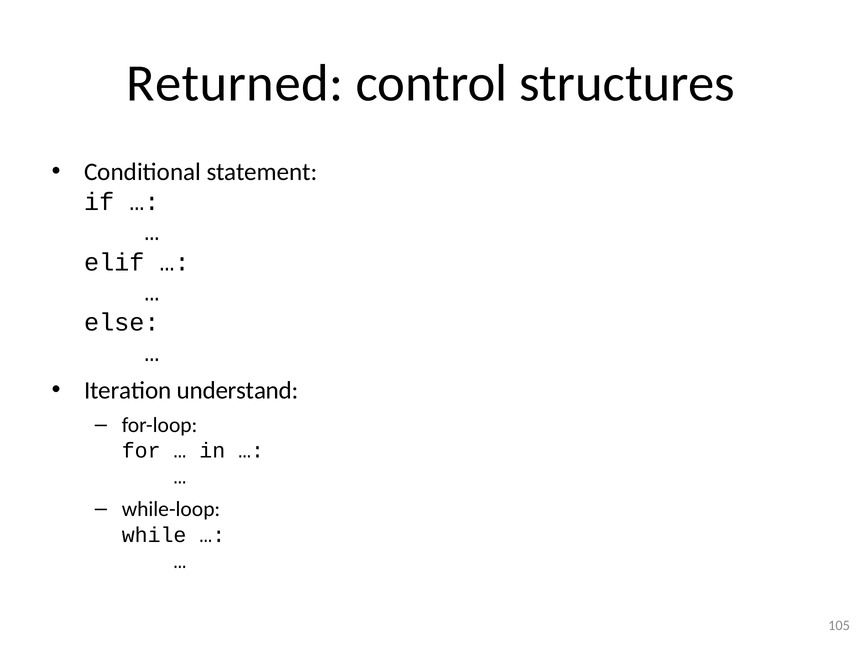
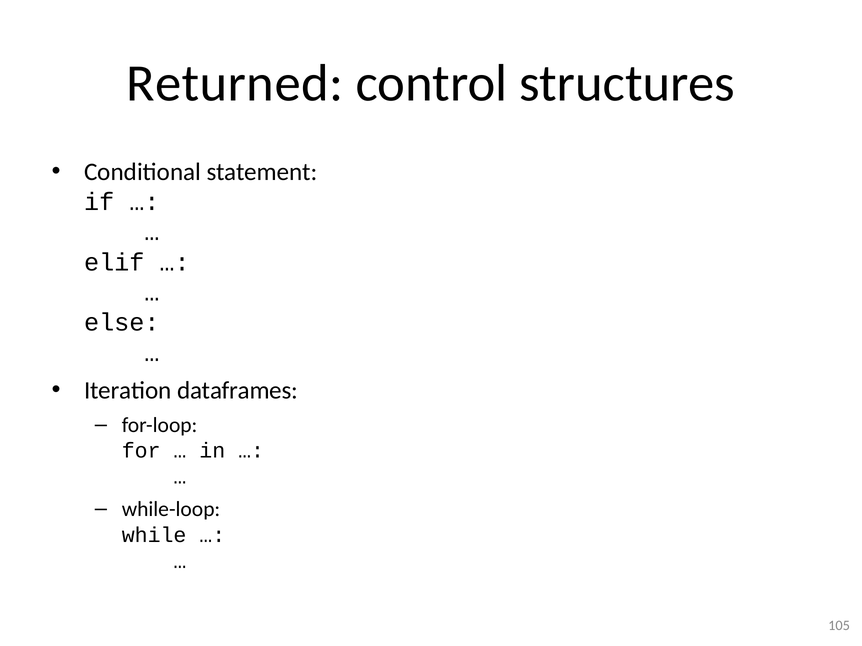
understand: understand -> dataframes (238, 391)
